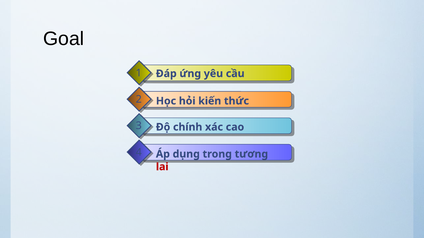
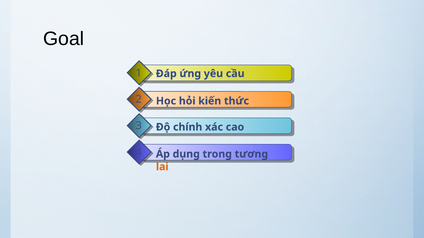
lai colour: red -> orange (162, 167)
